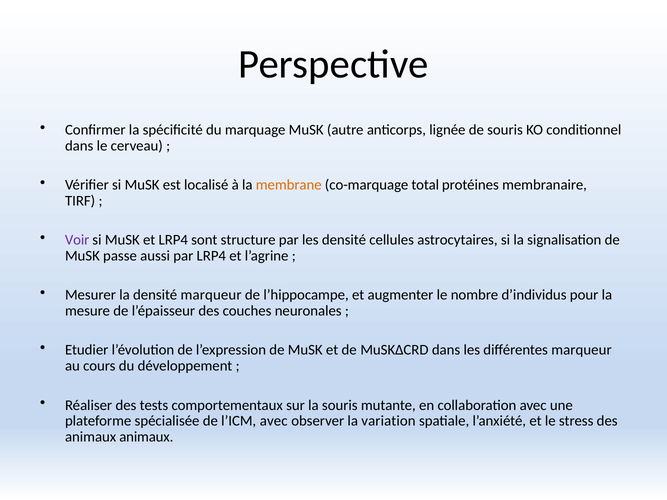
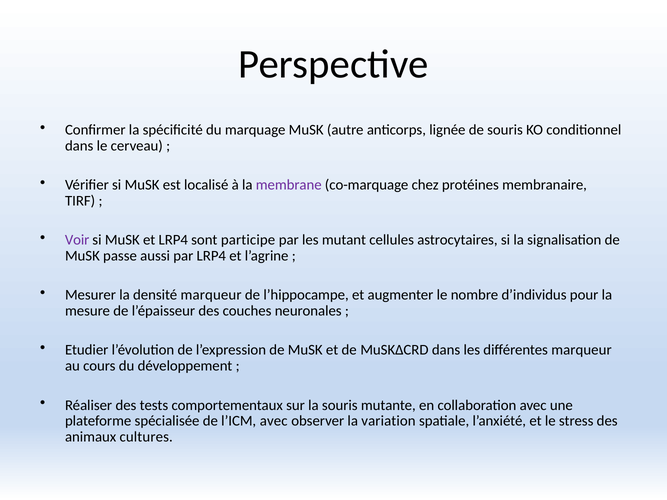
membrane colour: orange -> purple (289, 185)
total: total -> chez (425, 185)
structure: structure -> participe (248, 240)
les densité: densité -> mutant (344, 240)
animaux animaux: animaux -> cultures (146, 437)
